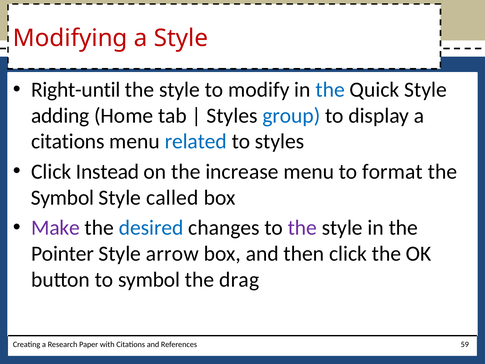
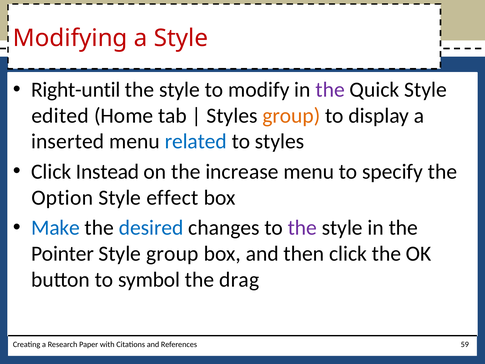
the colour: blue -> purple (330, 90)
adding: adding -> edited (60, 115)
group colour: blue -> orange (291, 115)
citations: citations -> inserted (68, 141)
format: format -> specify (393, 172)
Symbol: Symbol -> Option (62, 197)
called: called -> effect (172, 197)
Make colour: purple -> blue (55, 228)
Style arrow: arrow -> group (172, 253)
